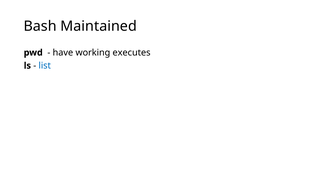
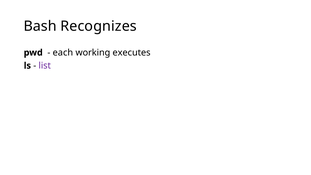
Maintained: Maintained -> Recognizes (99, 26)
have: have -> each (63, 53)
list colour: blue -> purple (45, 66)
